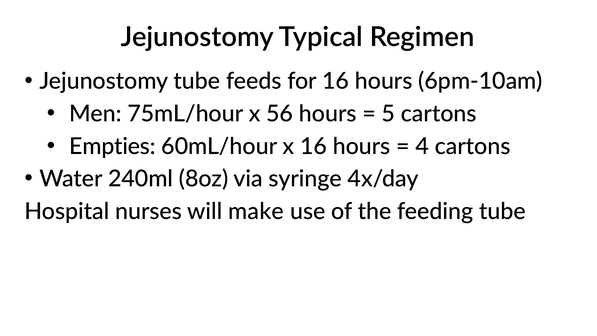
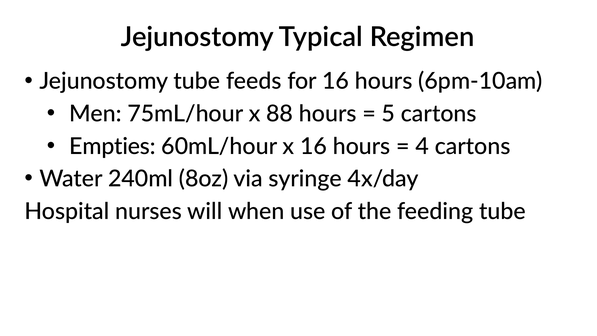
56: 56 -> 88 (280, 114)
make: make -> when (256, 211)
